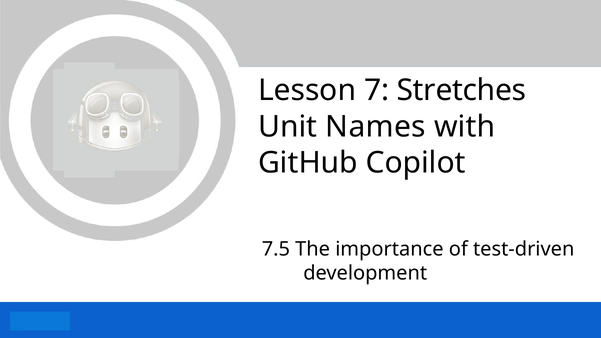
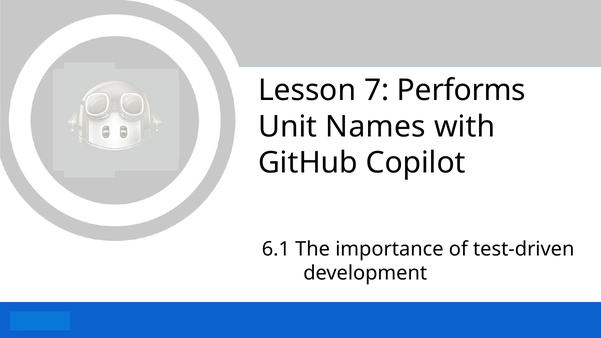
Stretches: Stretches -> Performs (461, 91)
7.5: 7.5 -> 6.1 (276, 249)
